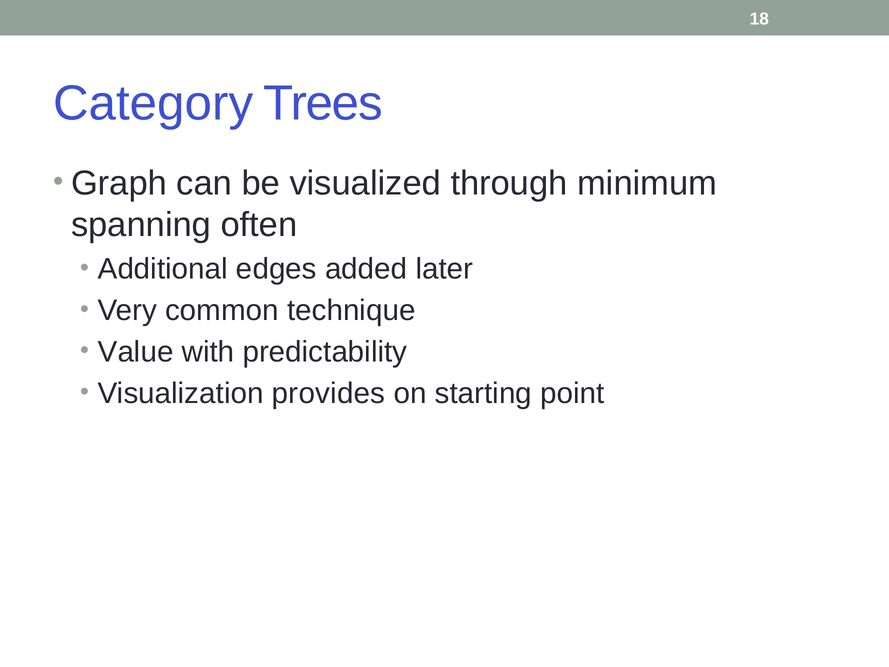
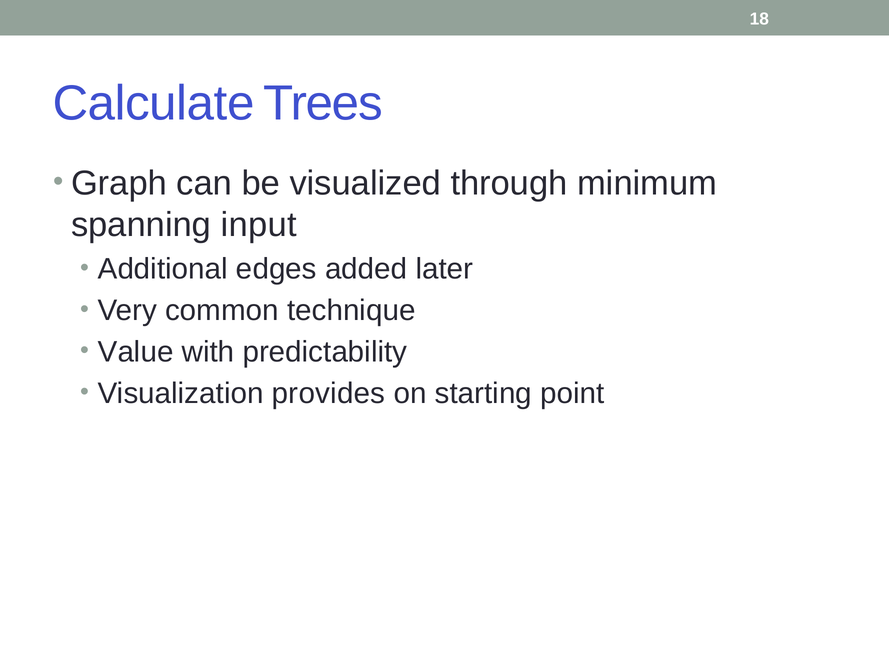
Category: Category -> Calculate (154, 103)
often: often -> input (259, 225)
